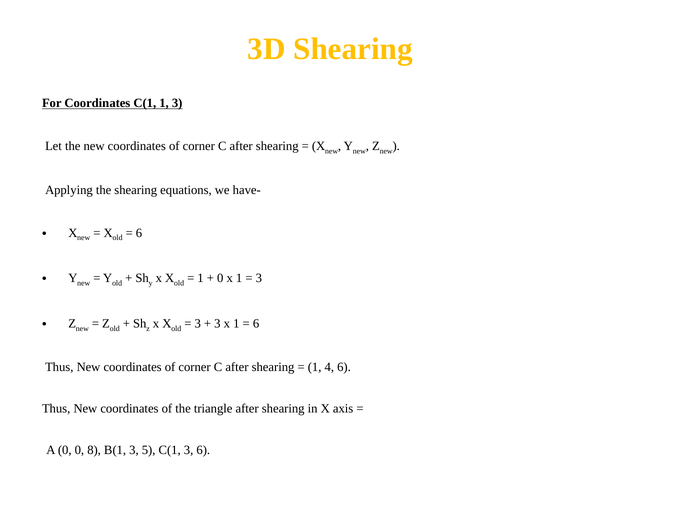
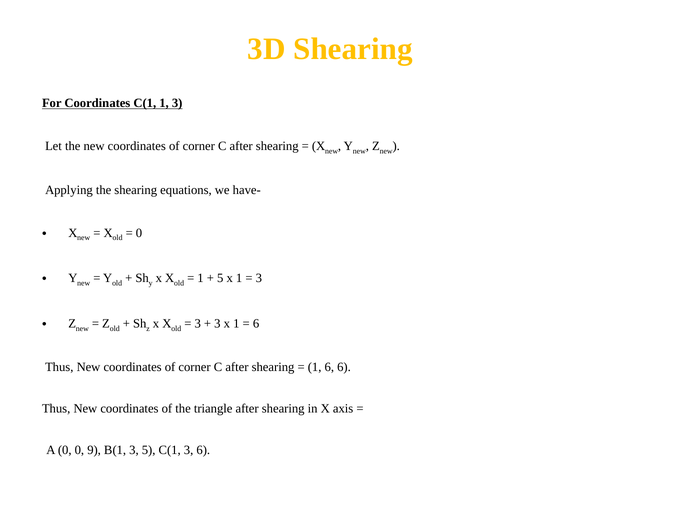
6: 6 -> 0 (139, 233)
0: 0 -> 5 (220, 278)
1 4: 4 -> 6 (329, 367)
8: 8 -> 9 (94, 450)
